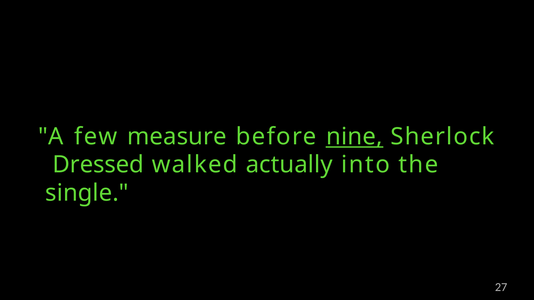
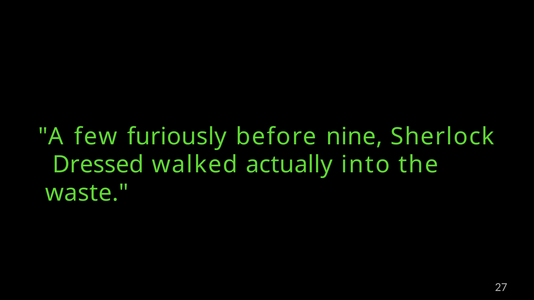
measure: measure -> furiously (177, 137)
nine underline: present -> none (354, 137)
single: single -> waste (87, 193)
